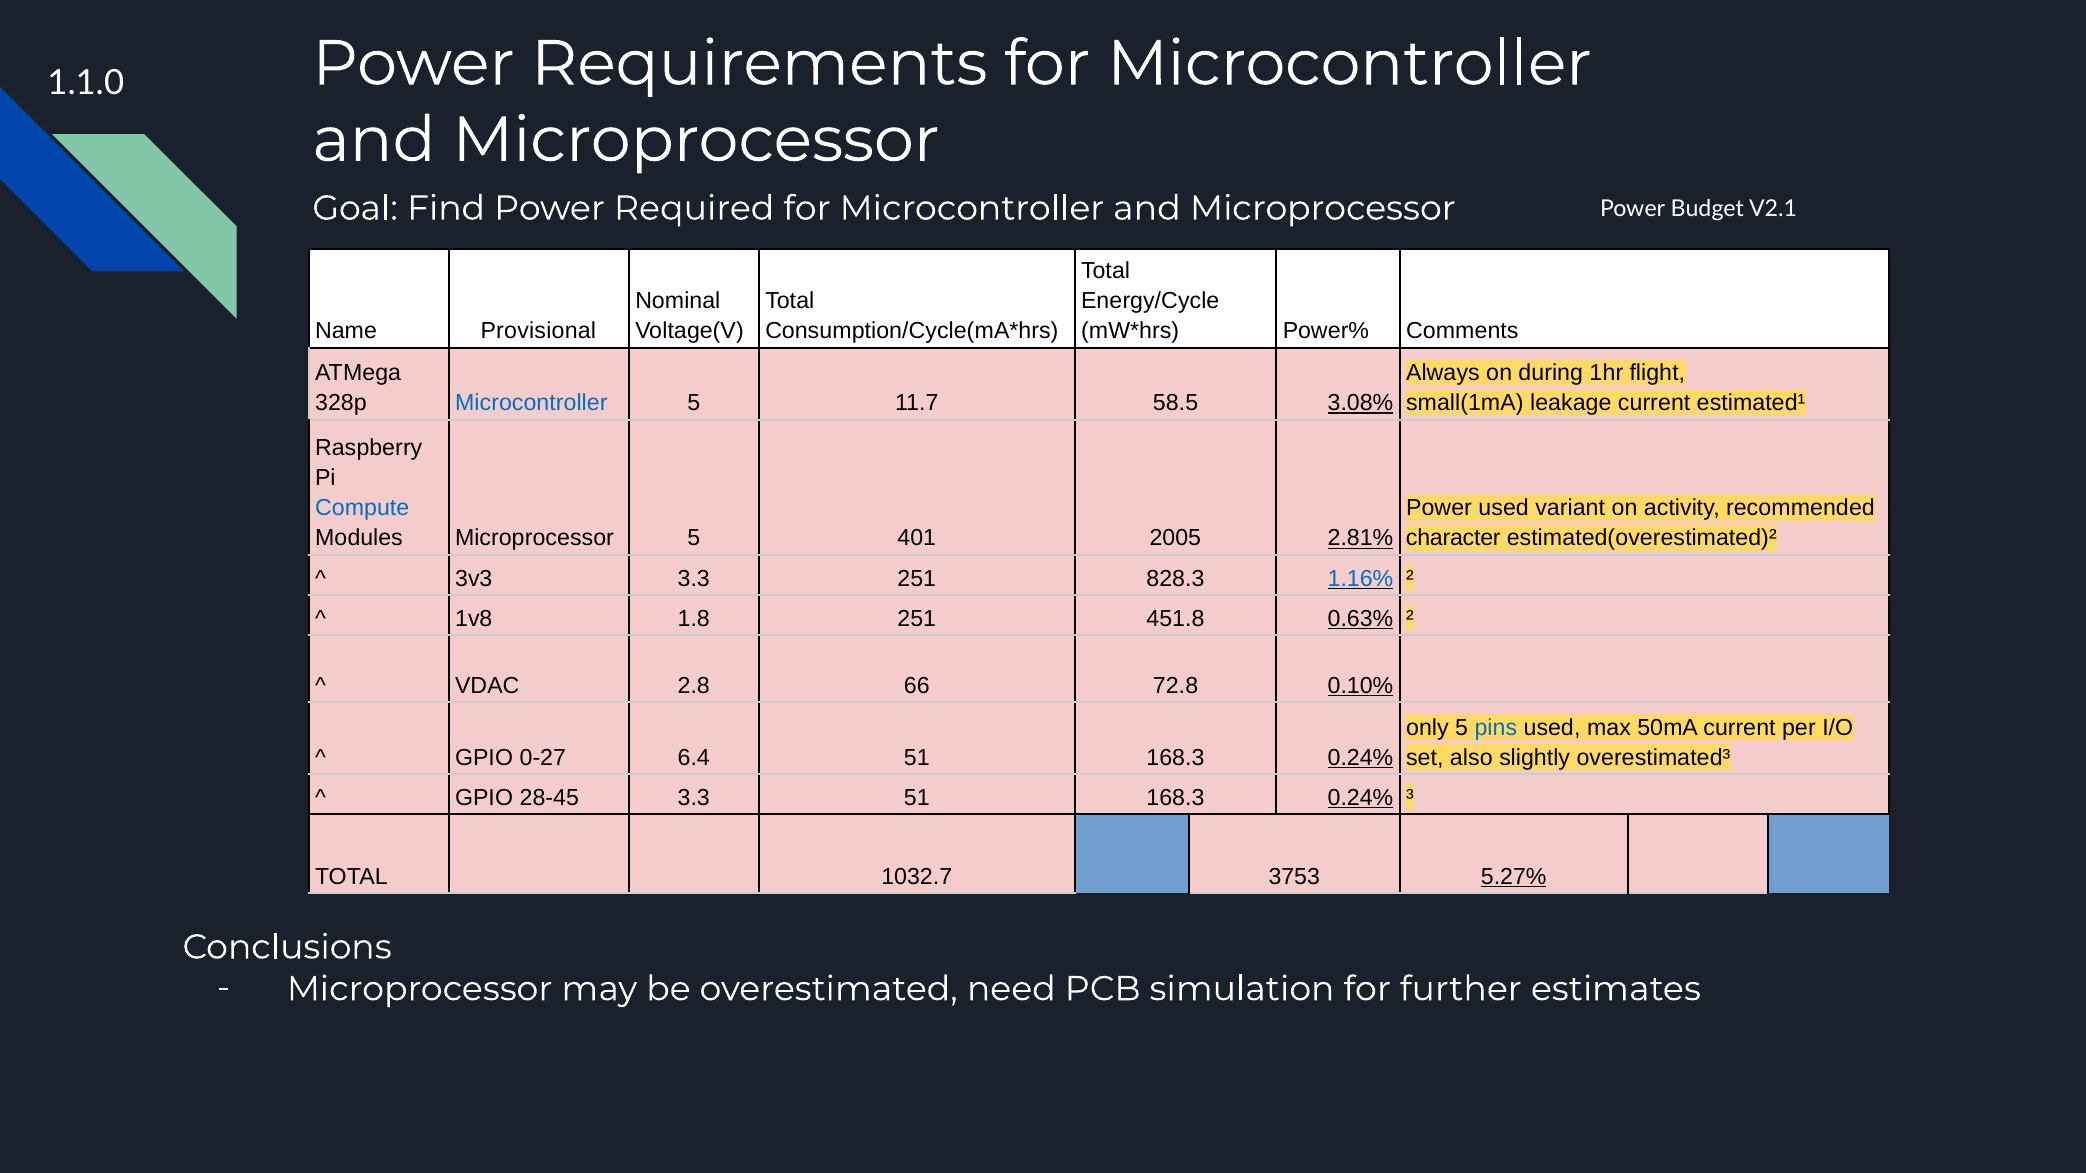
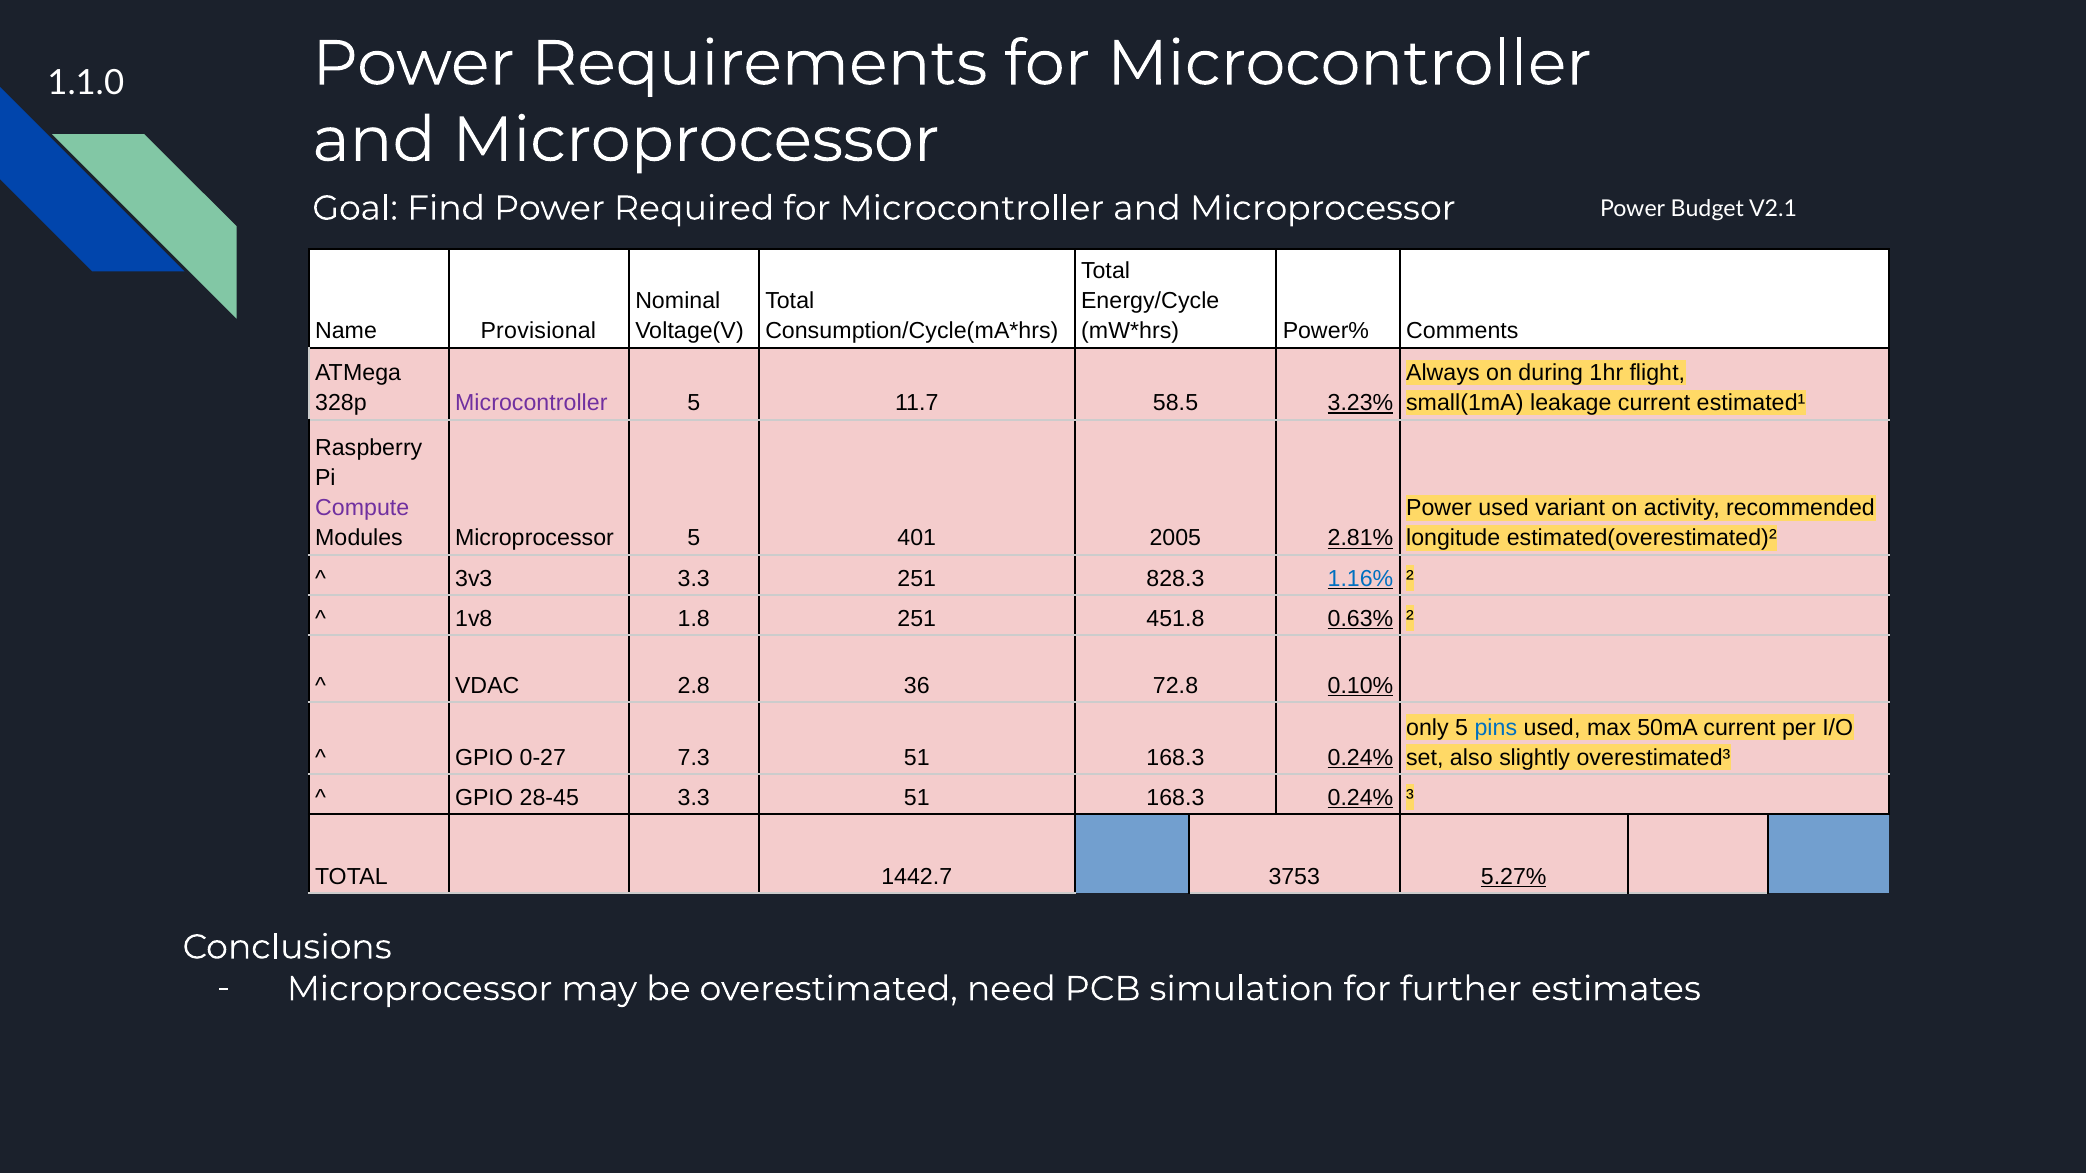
Microcontroller colour: blue -> purple (531, 403)
3.08%: 3.08% -> 3.23% (1360, 403)
Compute colour: blue -> purple (362, 508)
character: character -> longitude (1453, 538)
66: 66 -> 36 (917, 686)
6.4: 6.4 -> 7.3 (694, 758)
1032.7: 1032.7 -> 1442.7 (917, 877)
